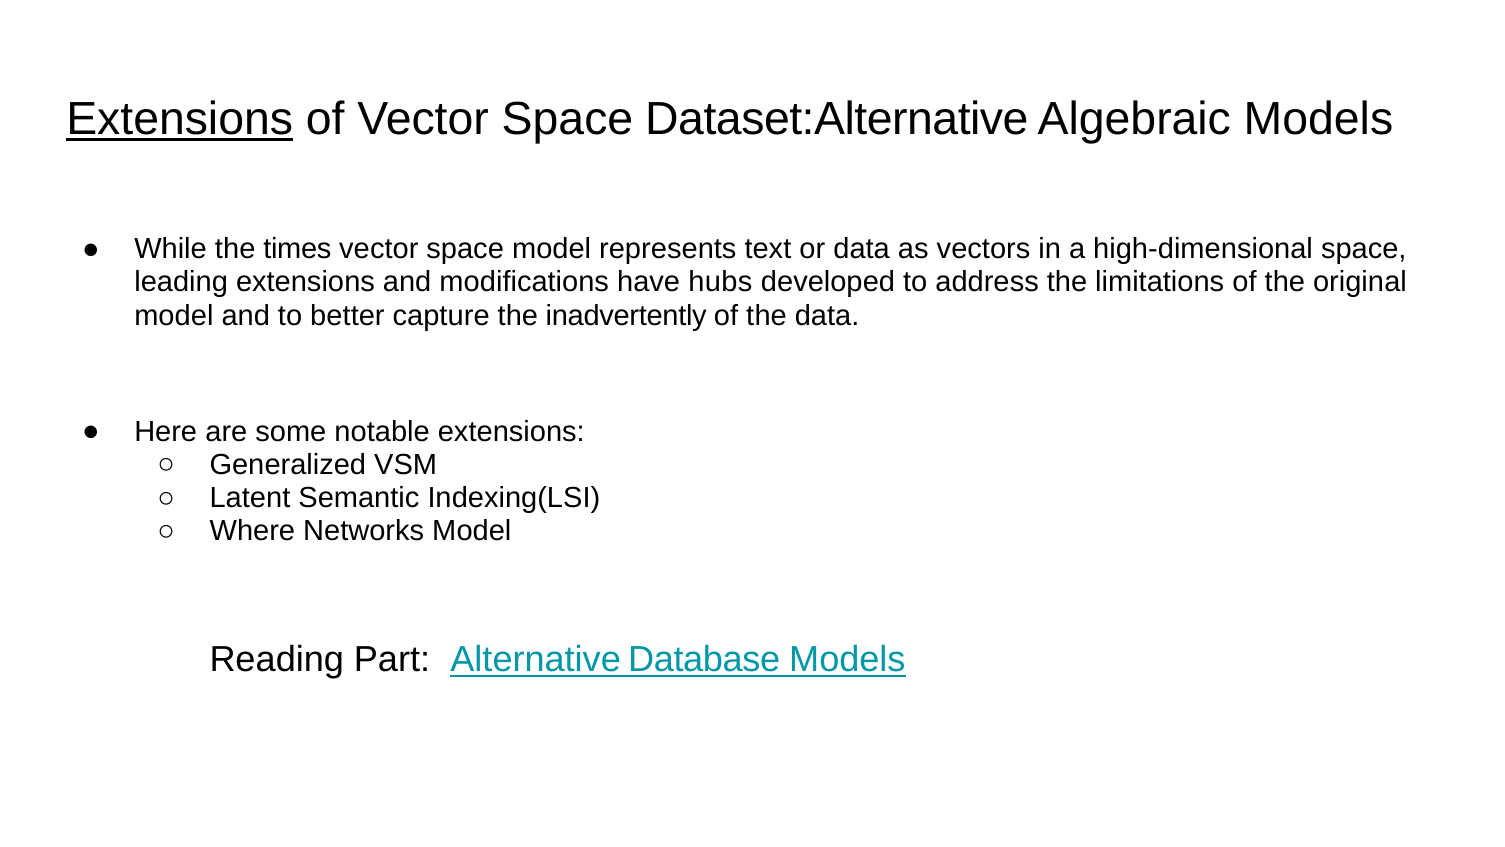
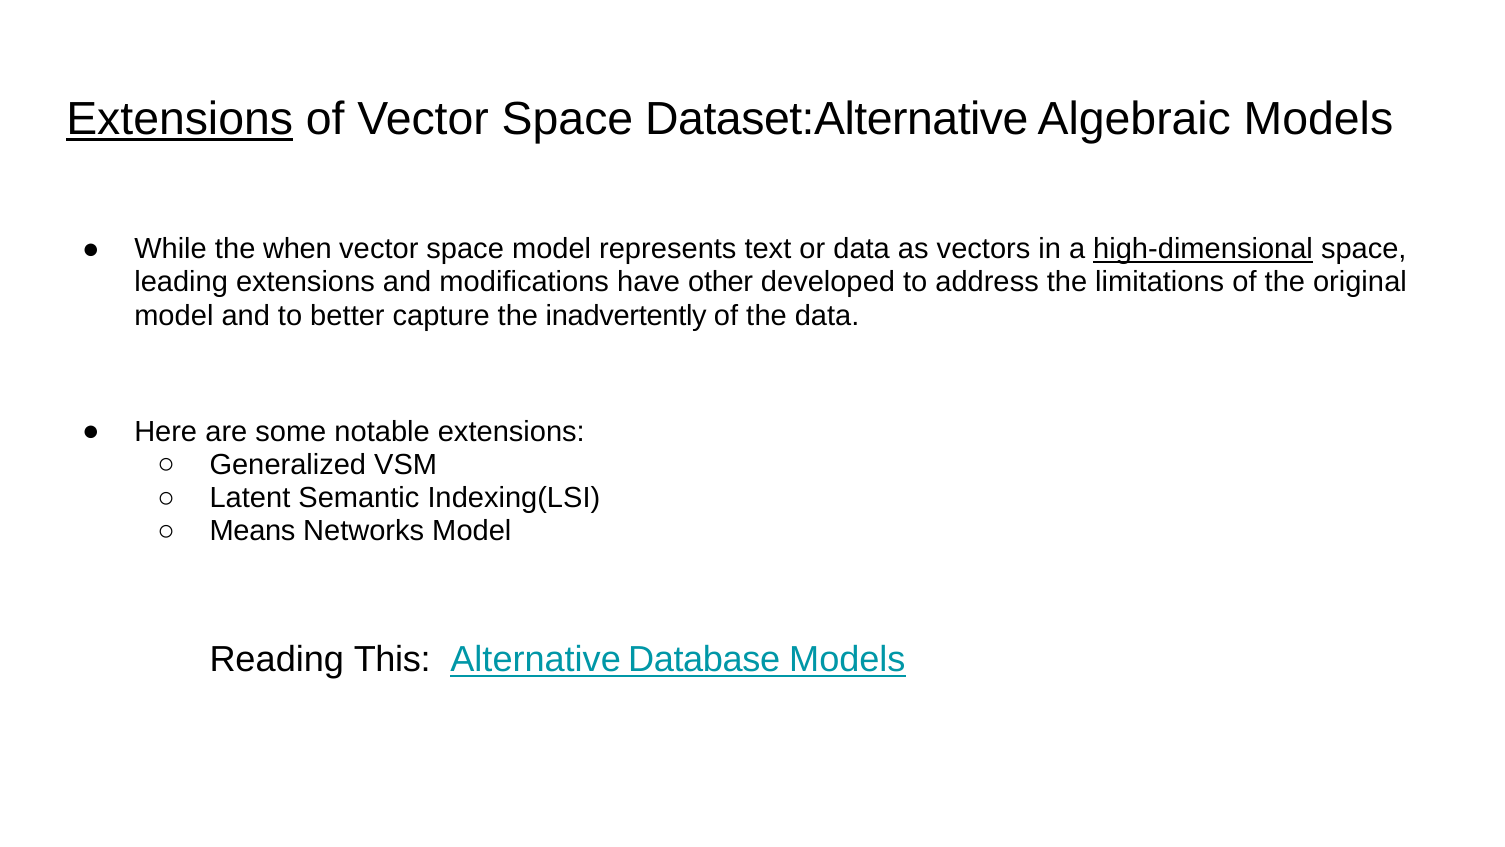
times: times -> when (297, 249)
high-dimensional underline: none -> present (1203, 249)
hubs: hubs -> other (721, 282)
Where: Where -> Means (252, 531)
Part: Part -> This (392, 660)
